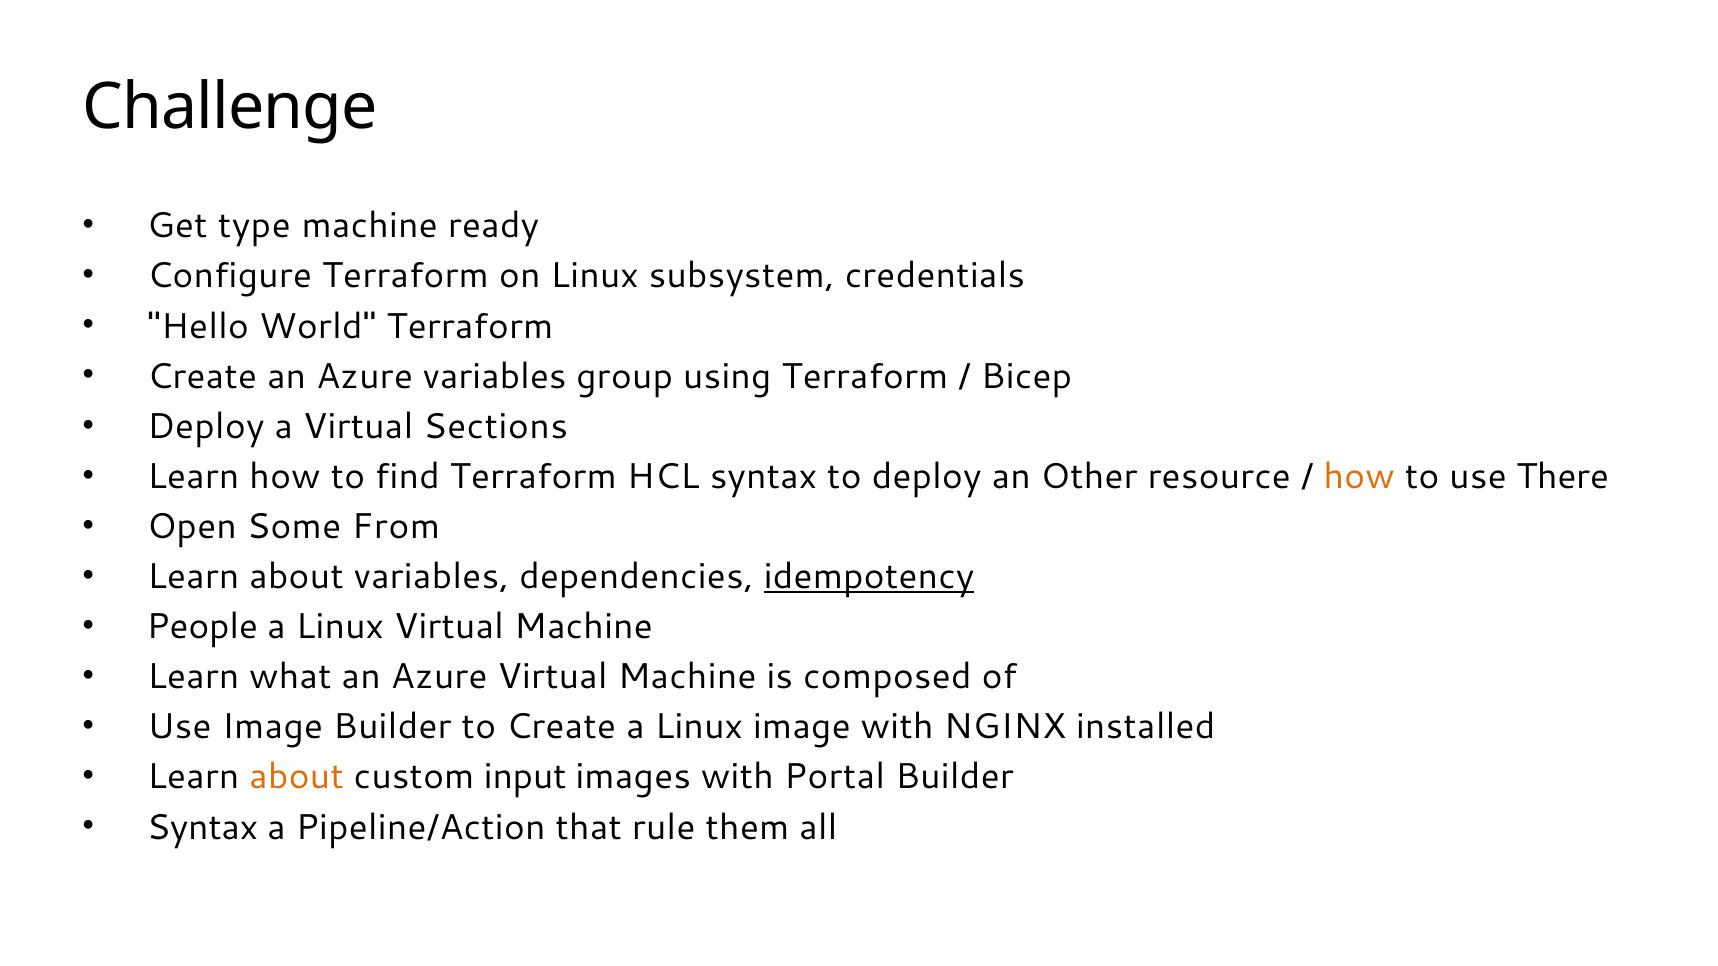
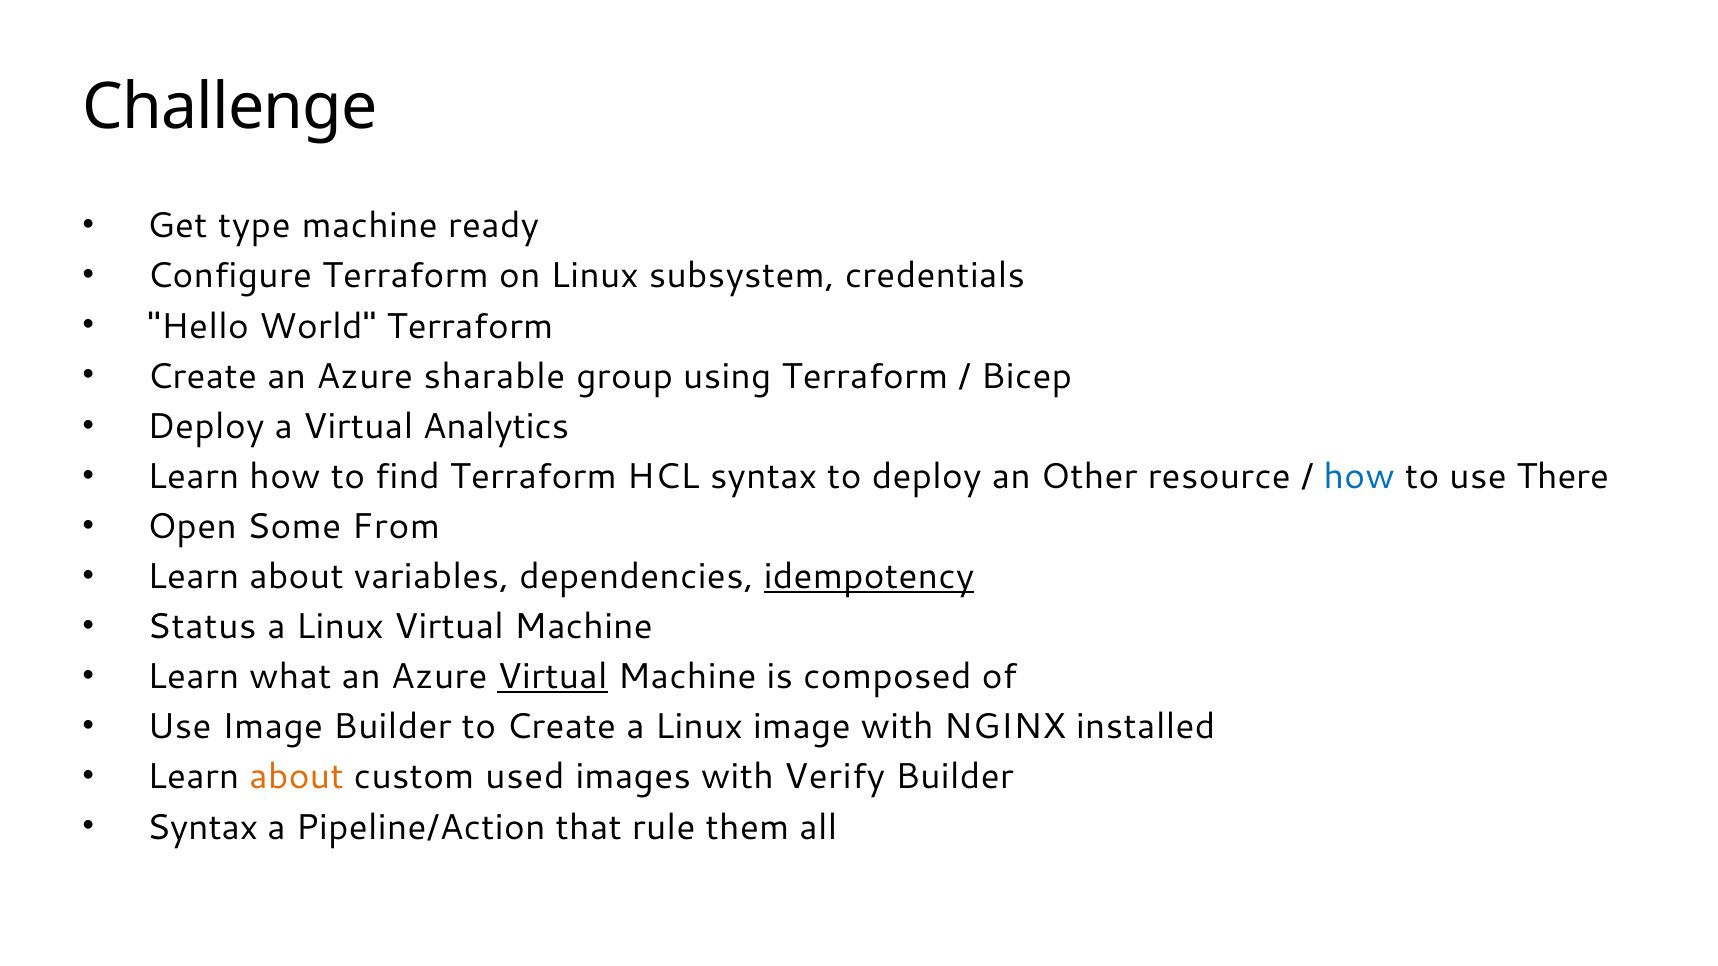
Azure variables: variables -> sharable (494, 376)
Sections: Sections -> Analytics (496, 427)
how colour: orange -> blue (1359, 477)
People: People -> Status (202, 627)
Virtual underline: none -> present (553, 677)
input: input -> used (525, 777)
Portal: Portal -> Verify (835, 777)
